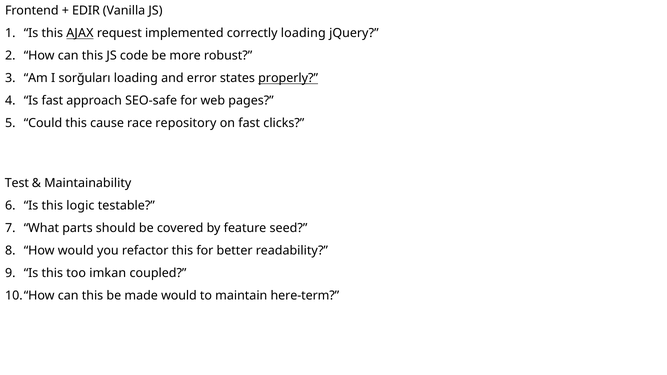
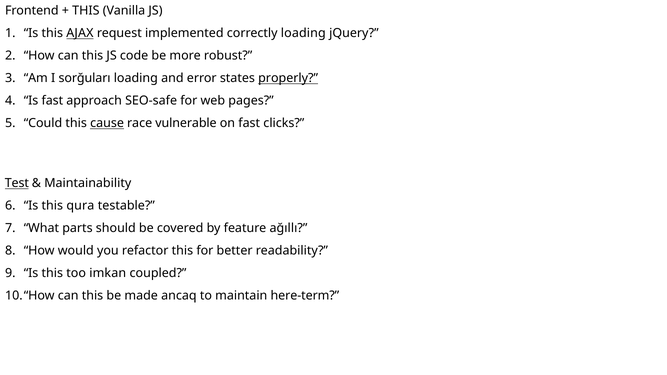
EDIR: EDIR -> THIS (86, 11)
cause underline: none -> present (107, 123)
repository: repository -> vulnerable (186, 123)
Test underline: none -> present (17, 183)
logic: logic -> qura (80, 206)
seed: seed -> ağıllı (288, 228)
made would: would -> ancaq (179, 296)
